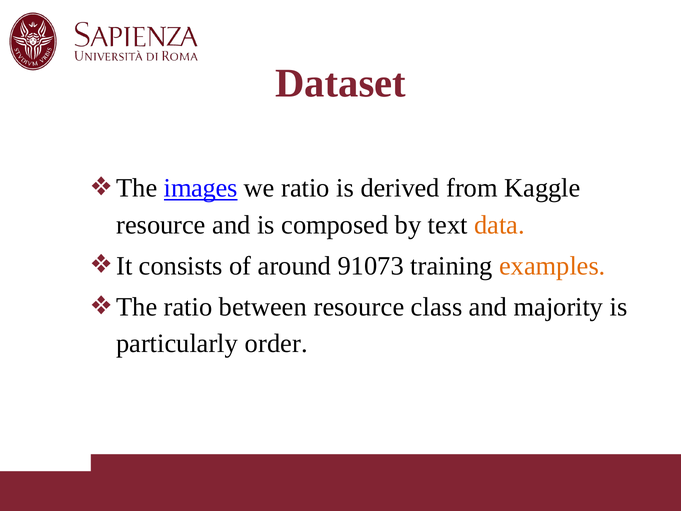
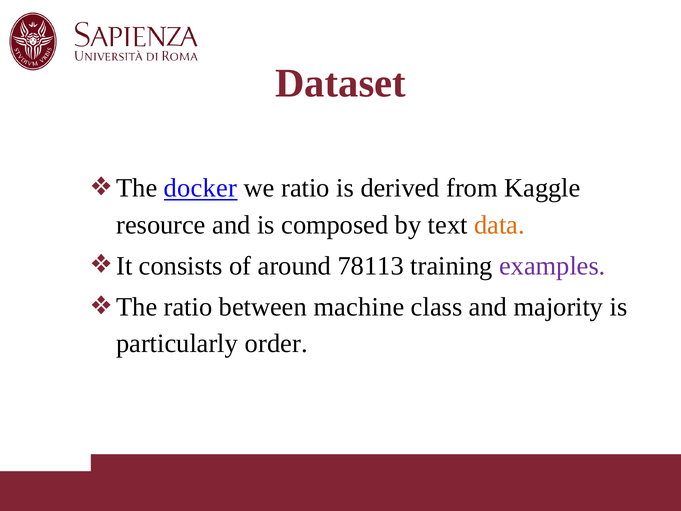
images: images -> docker (201, 188)
91073: 91073 -> 78113 (371, 266)
examples colour: orange -> purple (552, 266)
between resource: resource -> machine (359, 307)
